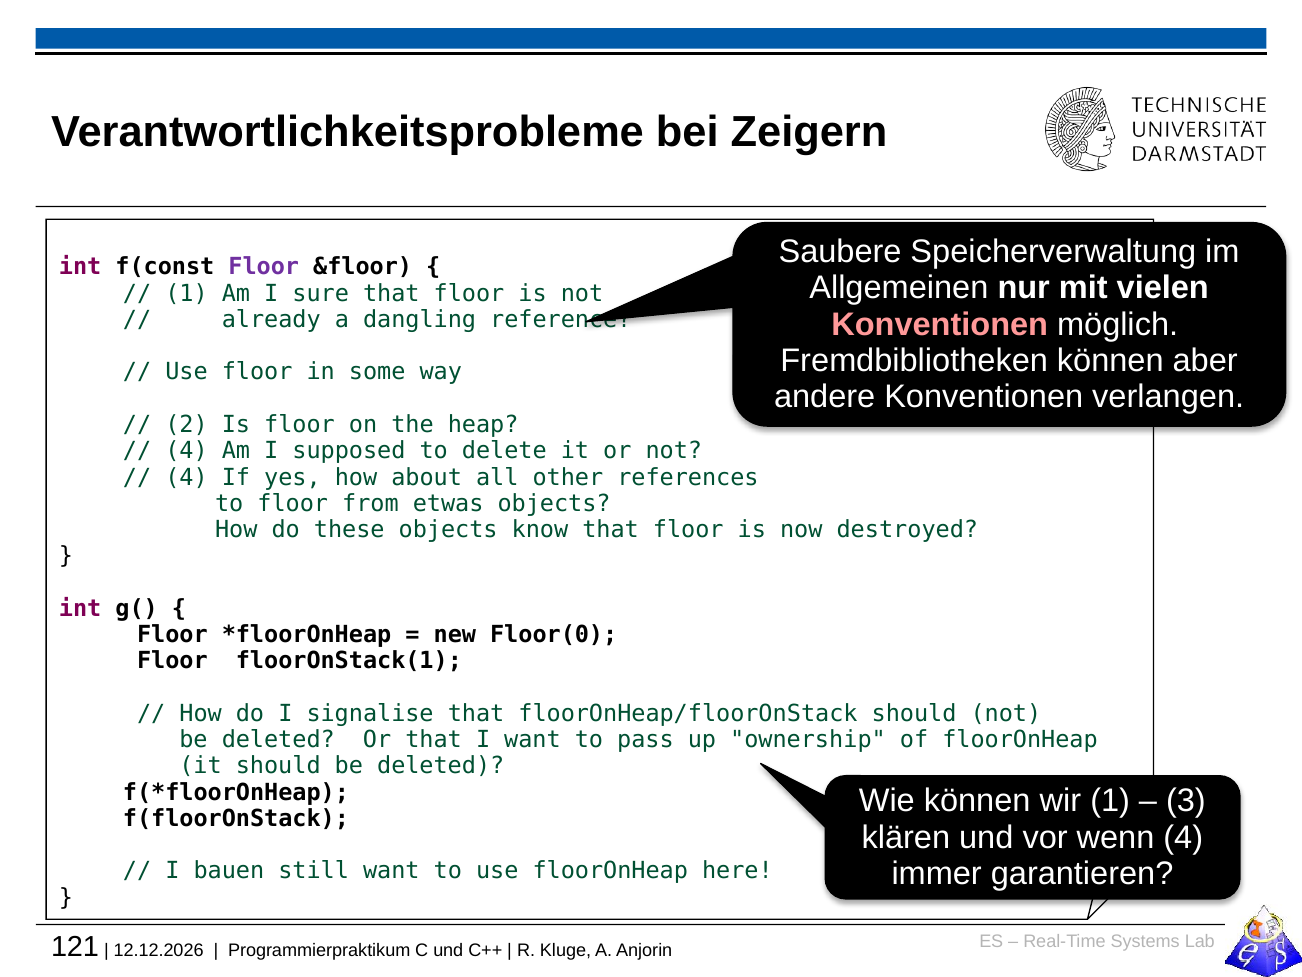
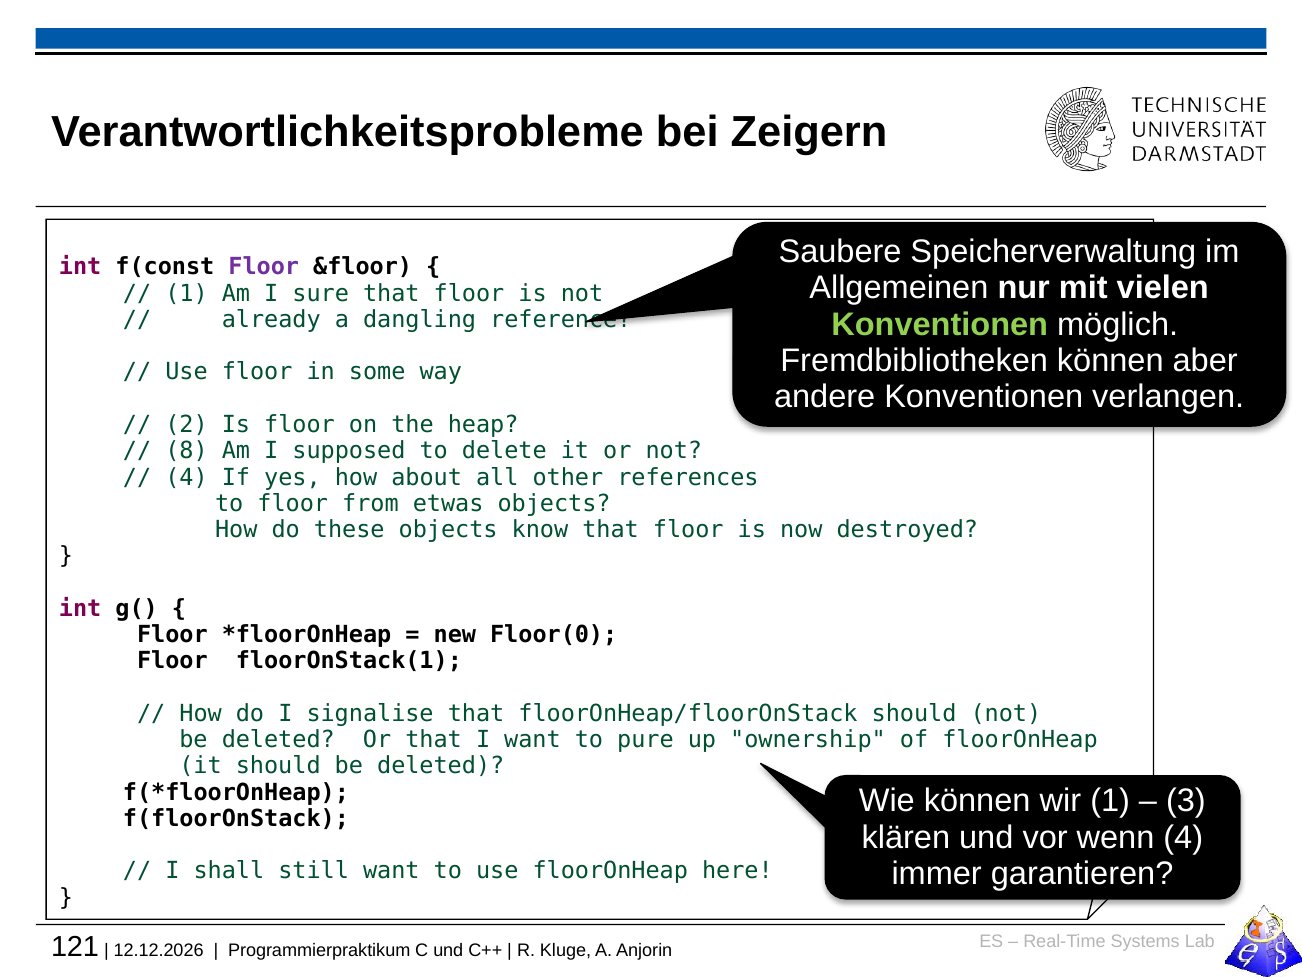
Konventionen colour: pink -> light green (940, 324)
4: 4 -> 8 (187, 451)
pass: pass -> pure (646, 739)
bauen: bauen -> shall (229, 871)
